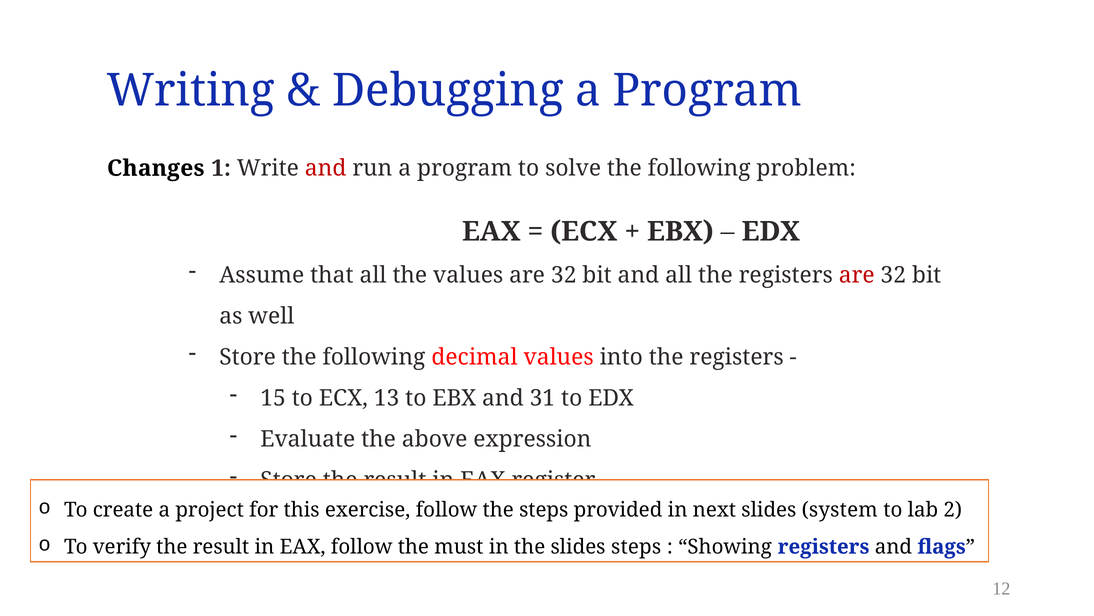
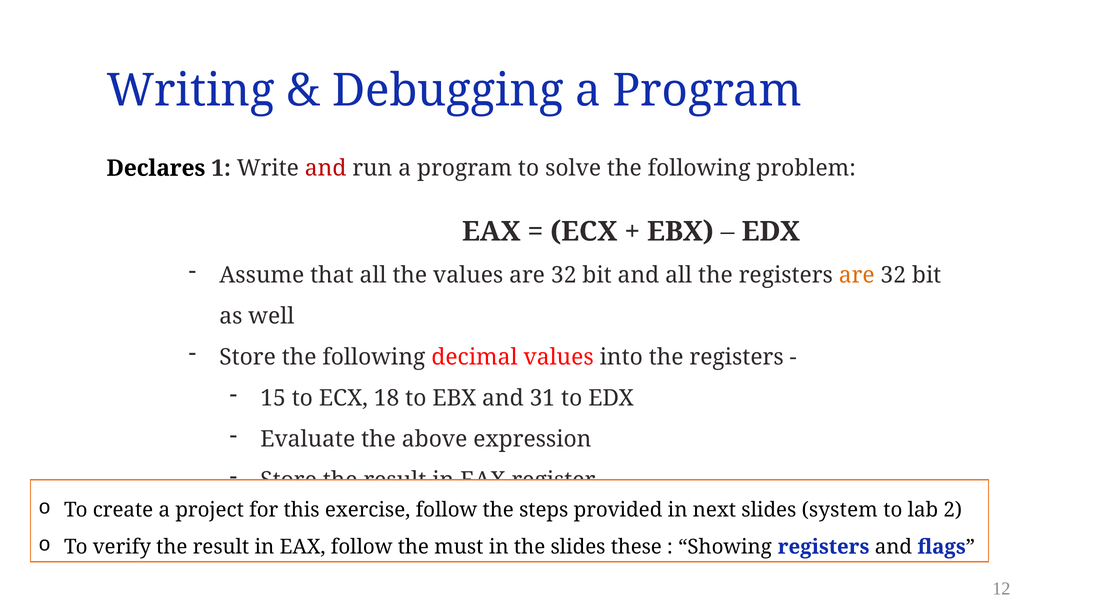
Changes: Changes -> Declares (156, 168)
are colour: red -> orange (857, 275)
13: 13 -> 18 (387, 398)
slides steps: steps -> these (636, 546)
